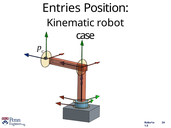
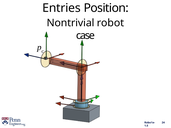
Kinematic: Kinematic -> Nontrivial (71, 23)
